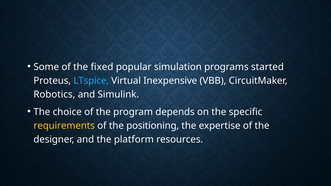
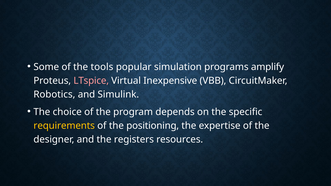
fixed: fixed -> tools (102, 67)
started: started -> amplify (268, 67)
LTspice colour: light blue -> pink (91, 81)
platform: platform -> registers (134, 140)
